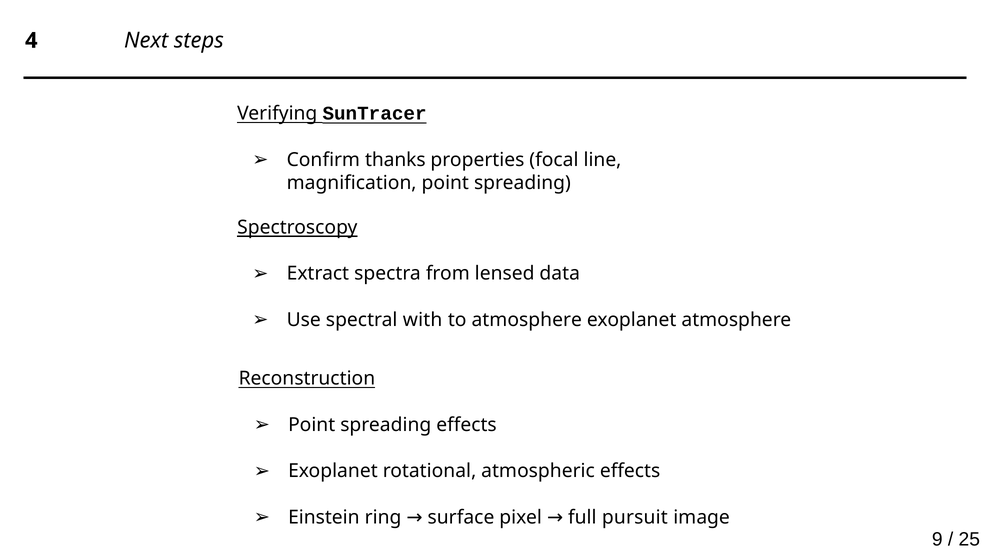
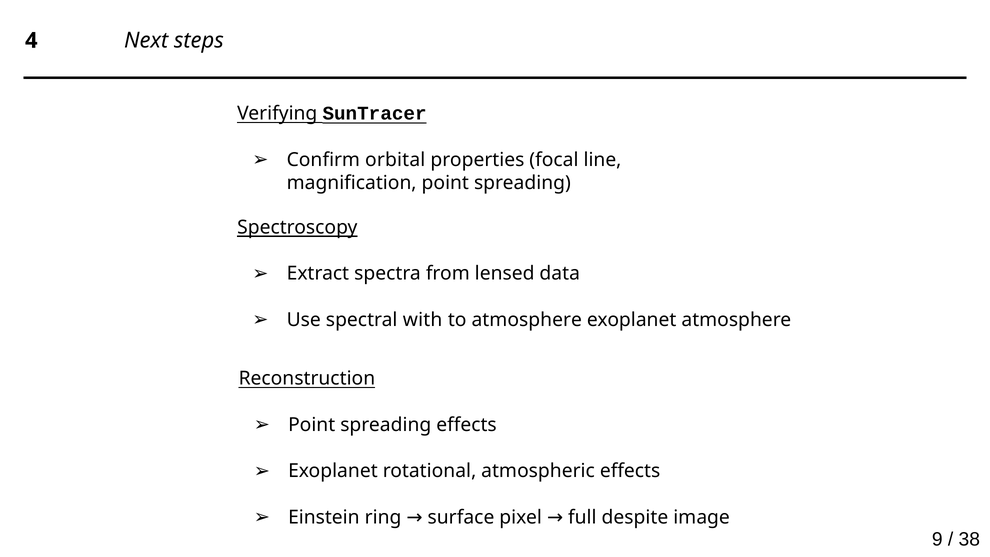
thanks: thanks -> orbital (395, 160)
pursuit: pursuit -> despite (635, 517)
25: 25 -> 38 (969, 539)
